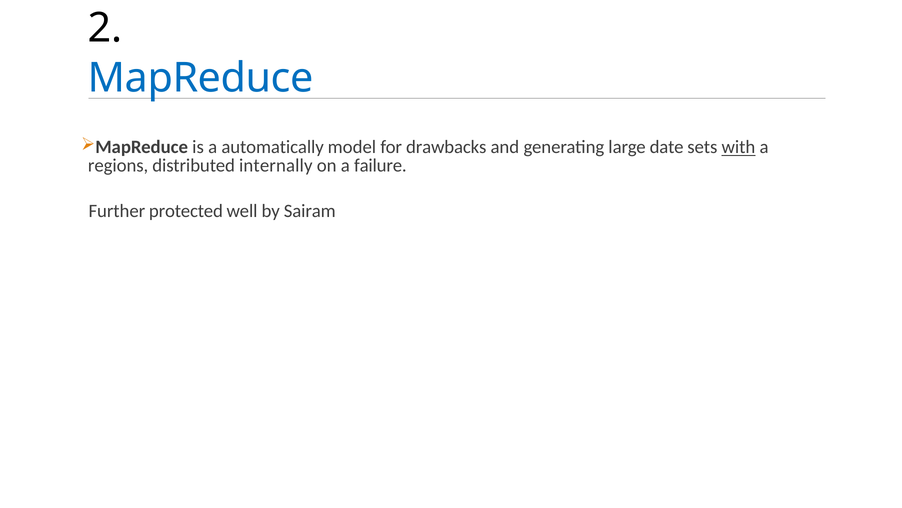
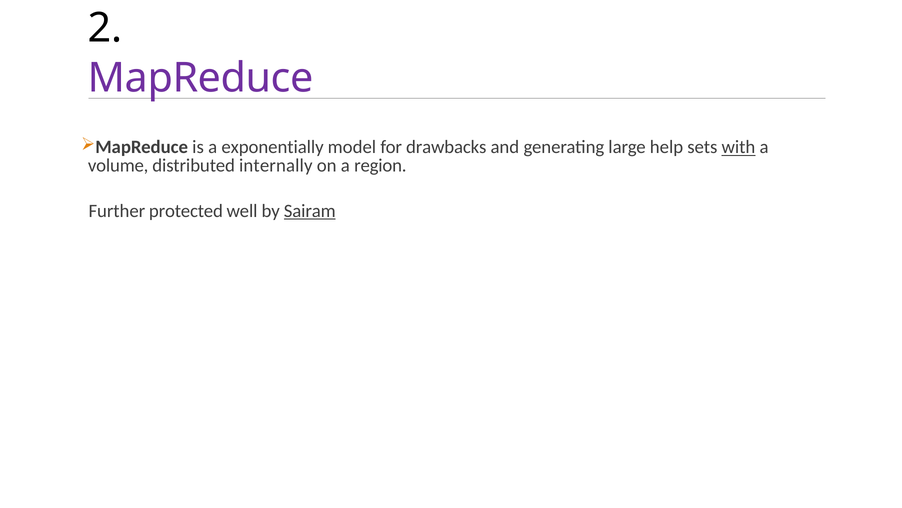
MapReduce colour: blue -> purple (201, 78)
automatically: automatically -> exponentially (273, 147)
date: date -> help (667, 147)
regions: regions -> volume (118, 165)
failure: failure -> region (380, 165)
Sairam underline: none -> present (310, 211)
